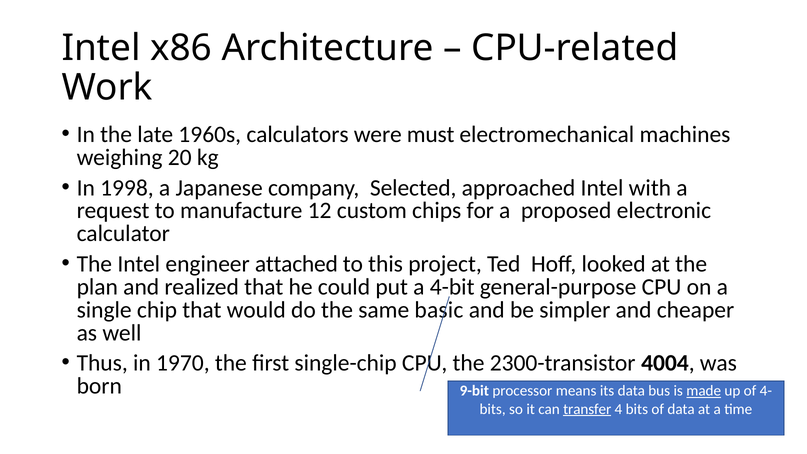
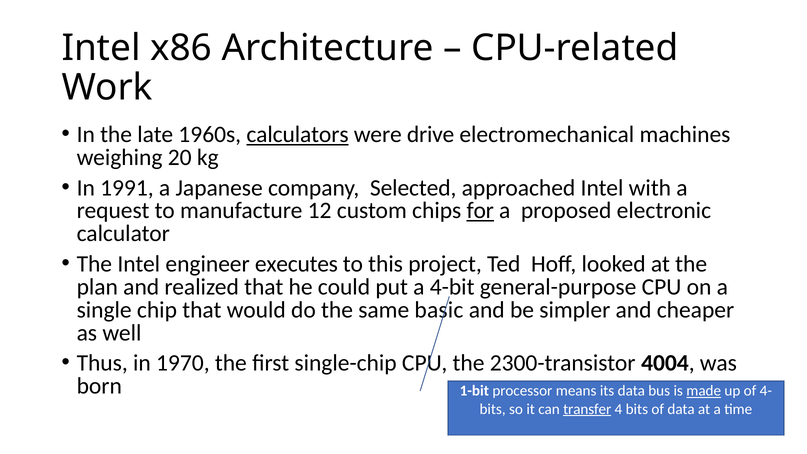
calculators underline: none -> present (298, 134)
must: must -> drive (431, 134)
1998: 1998 -> 1991 (127, 188)
for underline: none -> present (480, 211)
attached: attached -> executes (296, 264)
9-bit: 9-bit -> 1-bit (474, 391)
